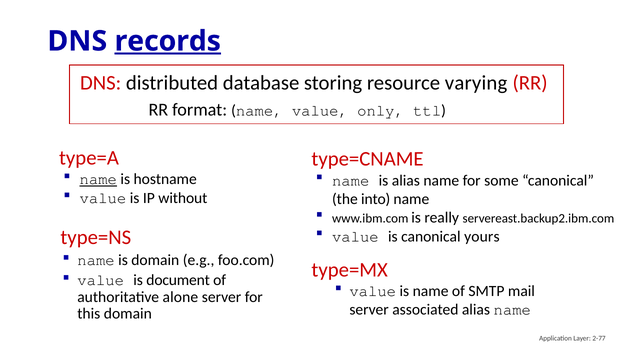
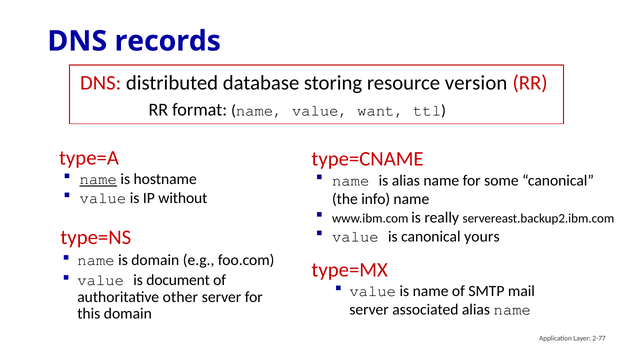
records underline: present -> none (168, 41)
varying: varying -> version (476, 83)
only: only -> want (381, 110)
into: into -> info (376, 199)
alone: alone -> other (180, 297)
